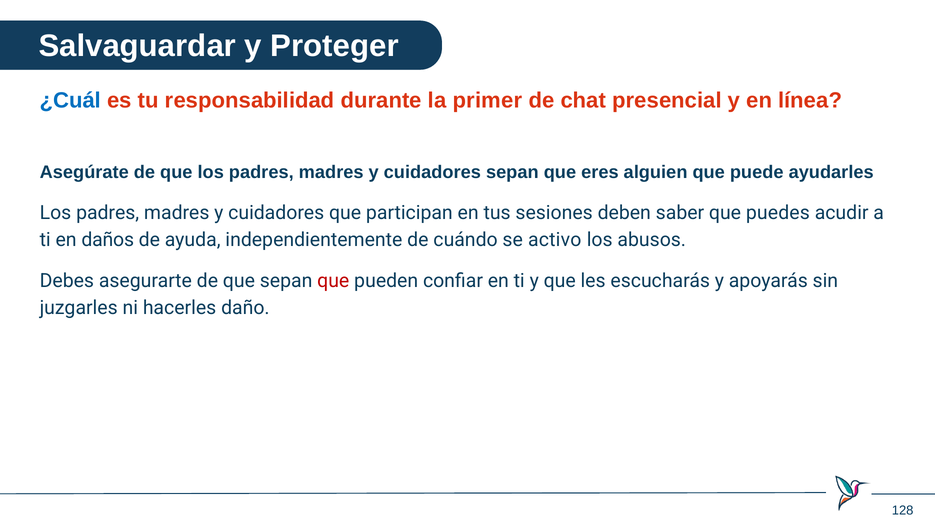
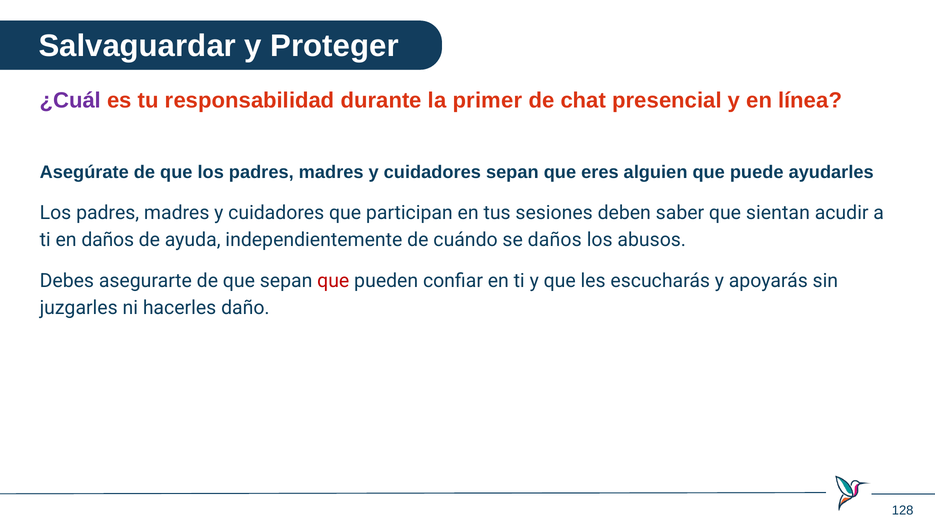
¿Cuál colour: blue -> purple (70, 100)
puedes: puedes -> sientan (778, 213)
se activo: activo -> daños (555, 240)
